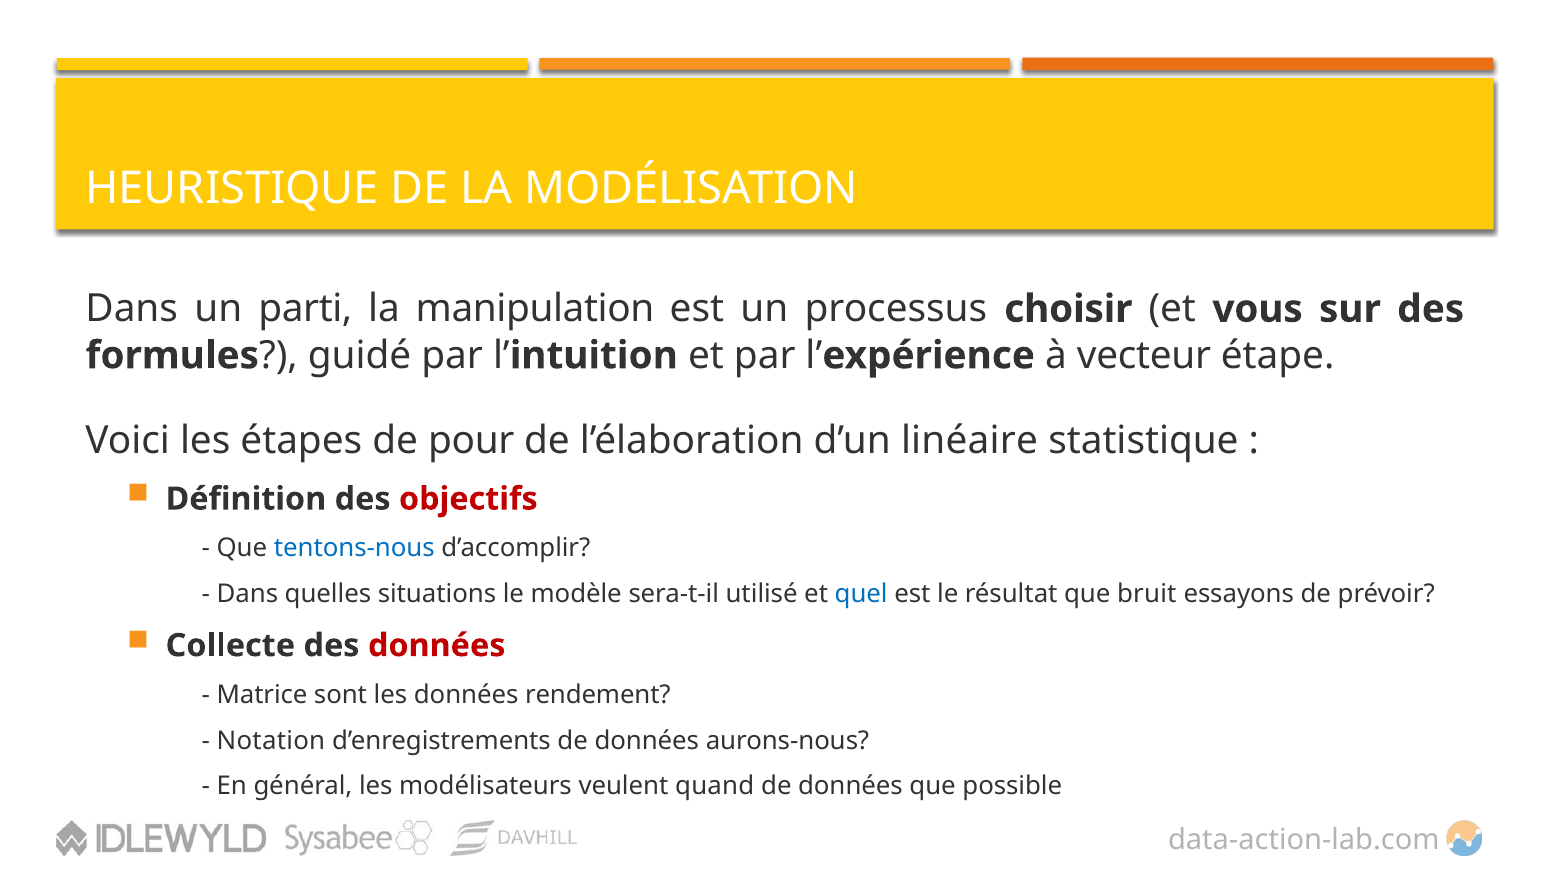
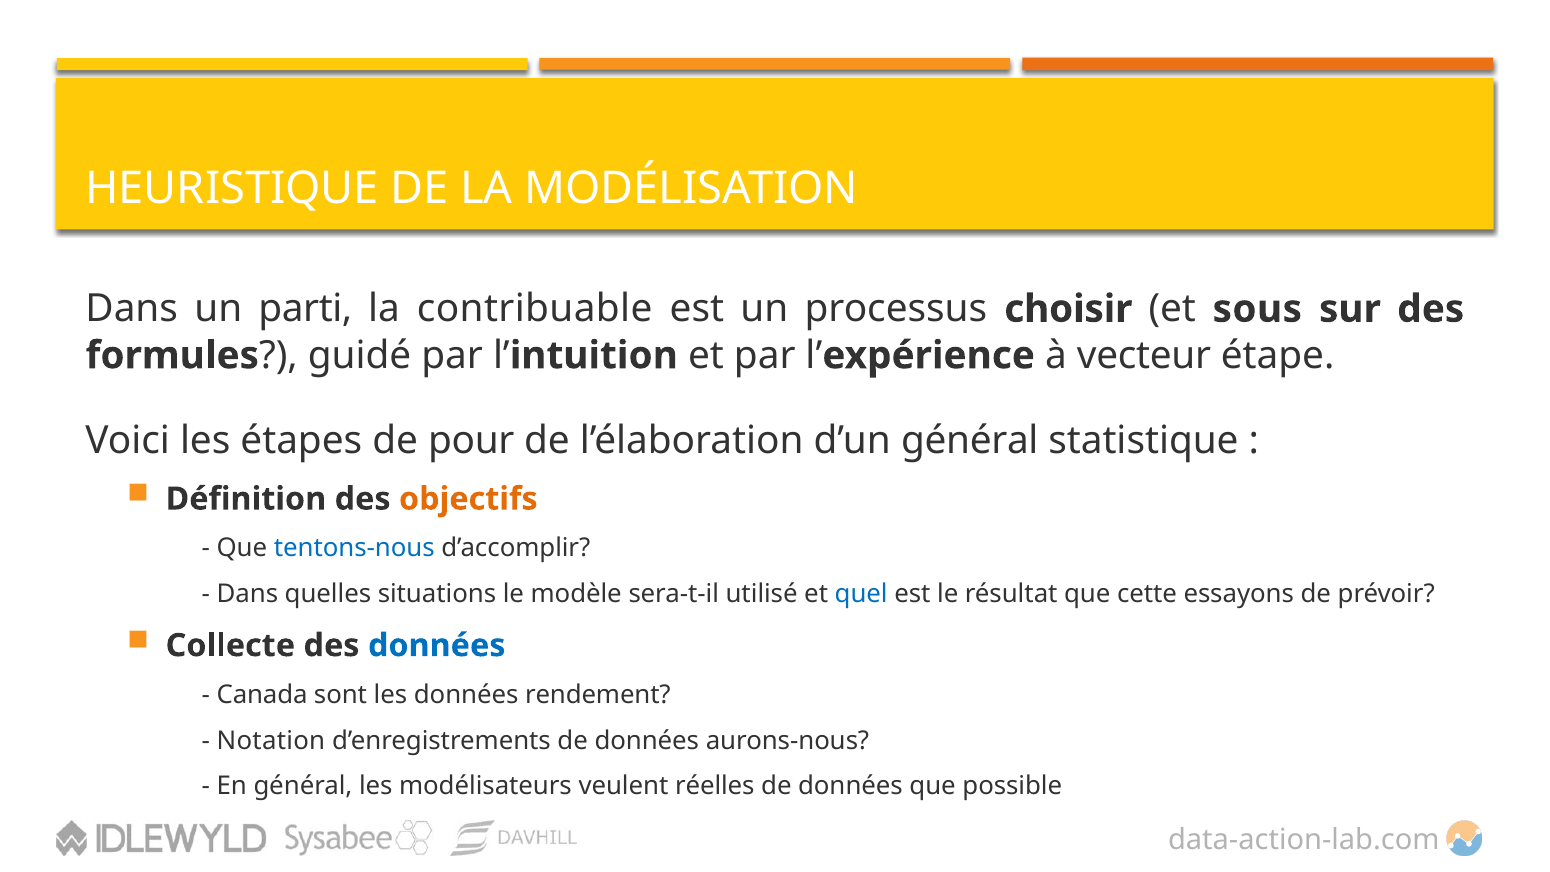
manipulation: manipulation -> contribuable (535, 309)
vous: vous -> sous (1257, 309)
d’un linéaire: linéaire -> général (970, 440)
objectifs colour: red -> orange (468, 499)
bruit: bruit -> cette (1147, 594)
données colour: red -> blue (437, 645)
Matrice: Matrice -> Canada (262, 695)
quand: quand -> réelles (715, 786)
